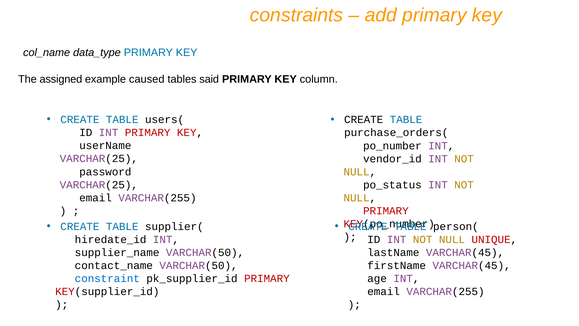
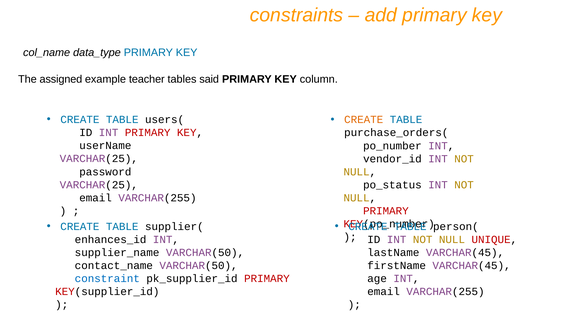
caused: caused -> teacher (147, 79)
CREATE colour: black -> orange (364, 120)
hiredate_id: hiredate_id -> enhances_id (111, 239)
